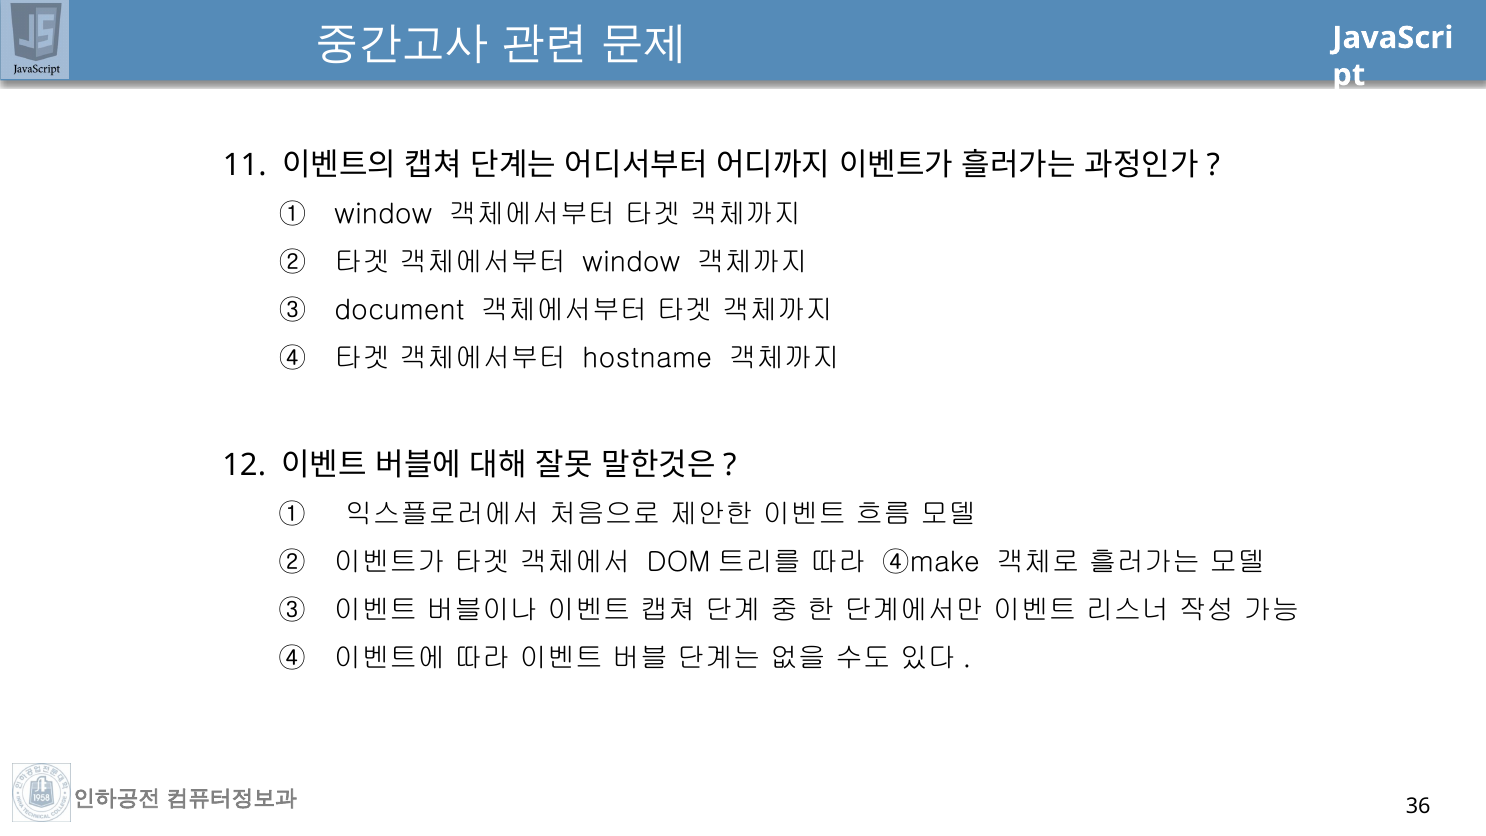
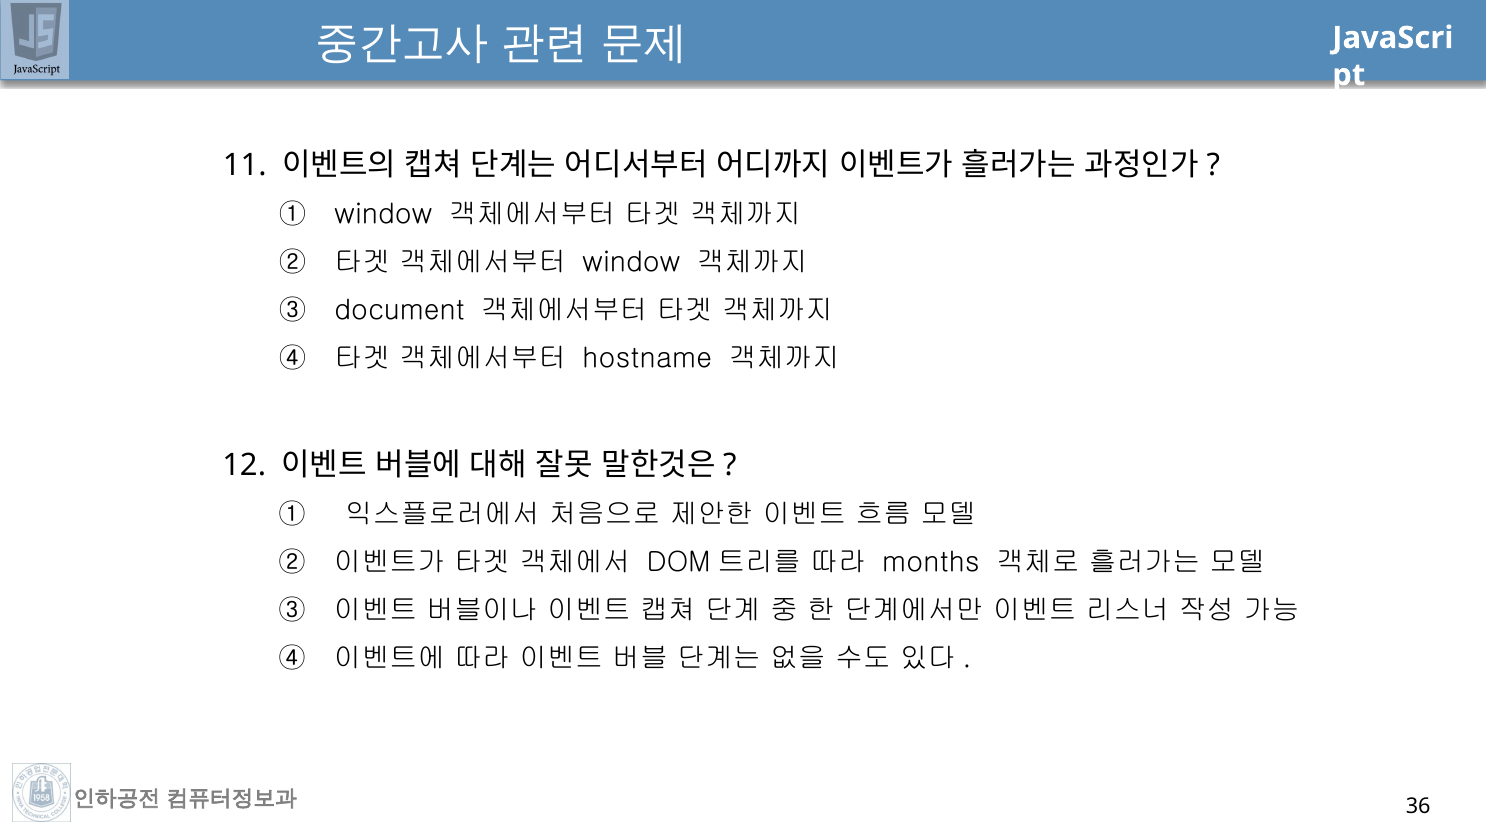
④make: ④make -> months (931, 562)
